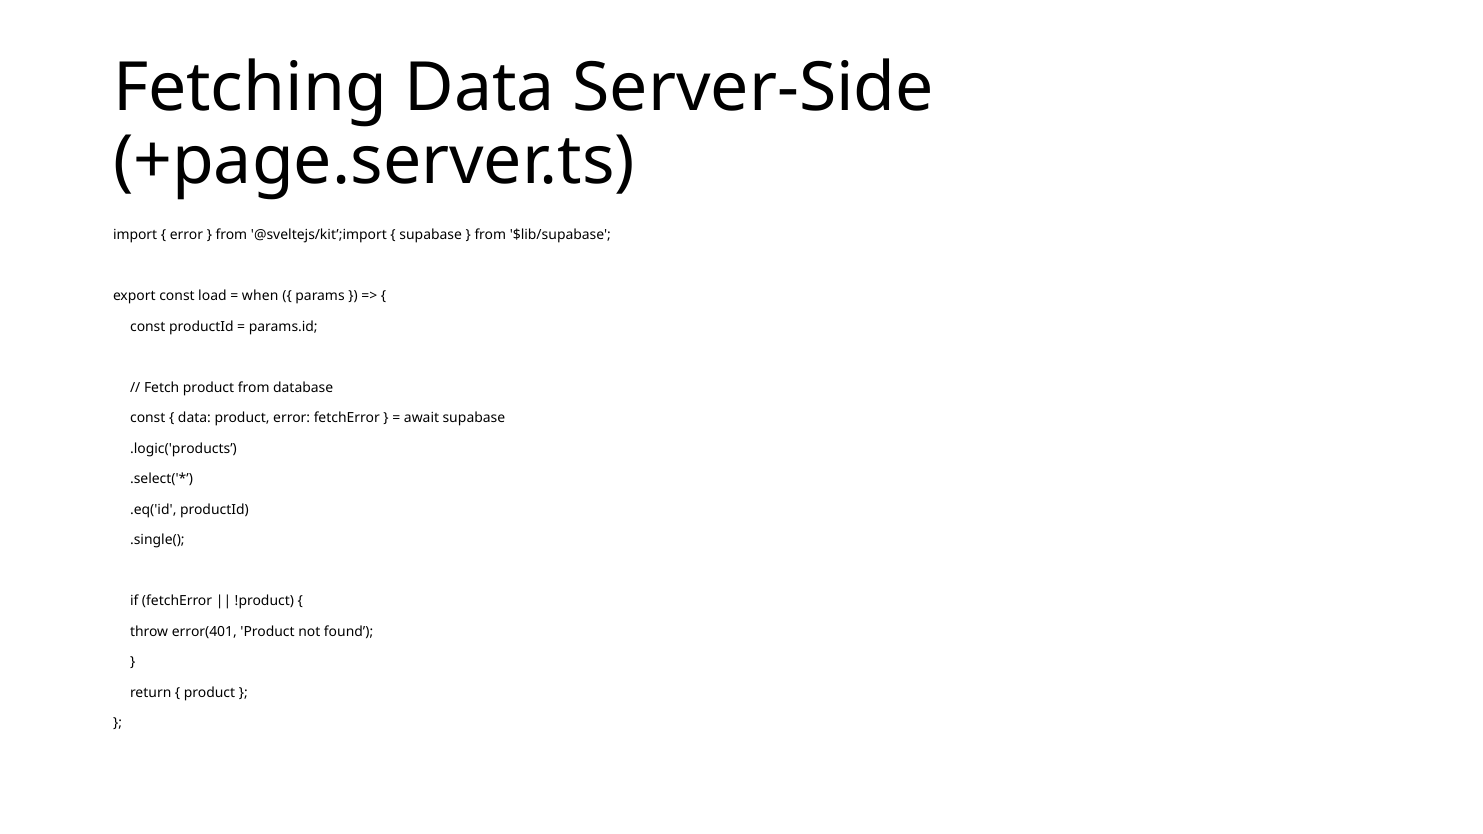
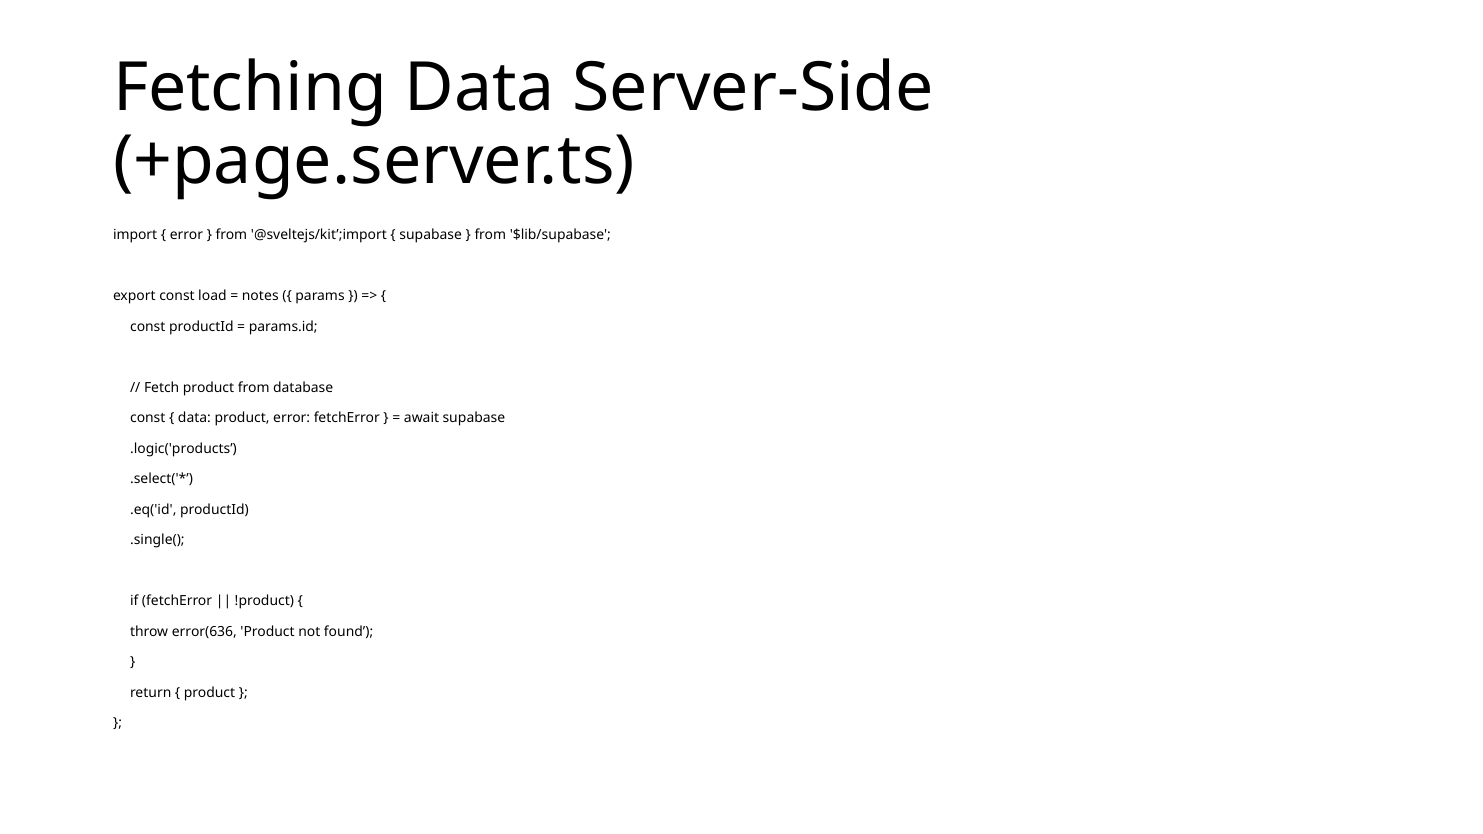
when: when -> notes (260, 296)
error(401: error(401 -> error(636 (204, 632)
